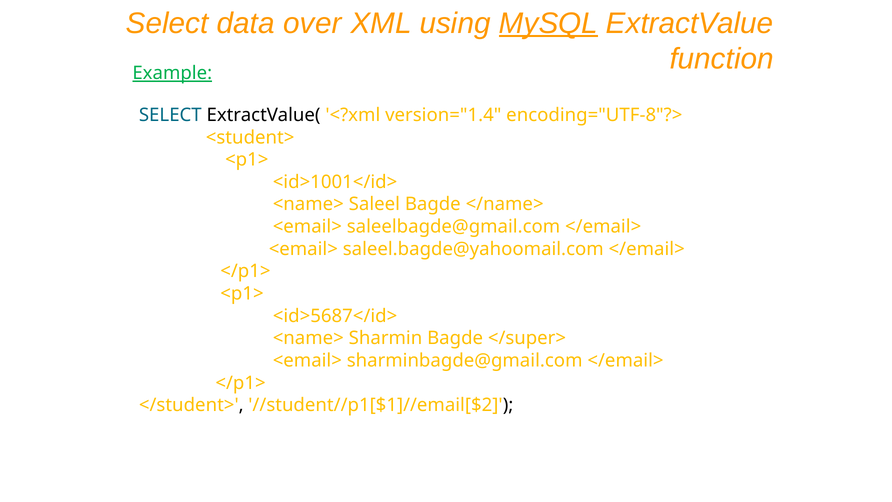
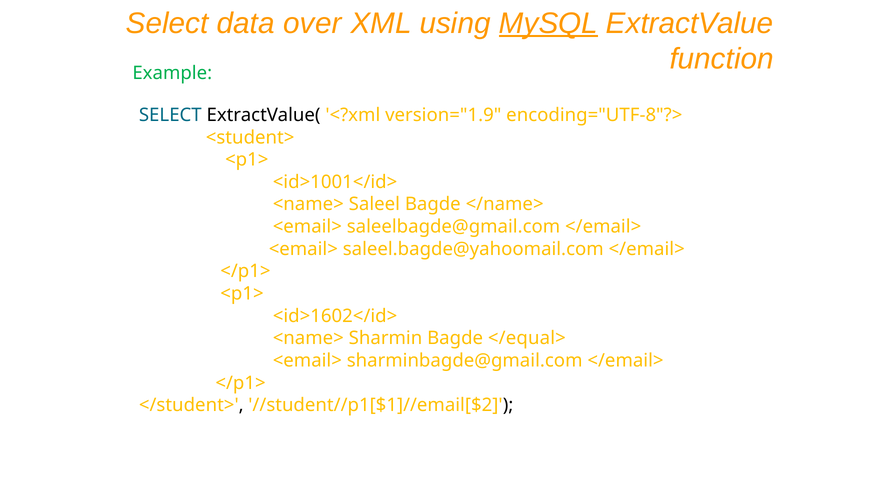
Example underline: present -> none (172, 73)
version="1.4: version="1.4 -> version="1.9 (443, 115)
<id>5687</id>: <id>5687</id> -> <id>1602</id> (335, 316)
</super>: </super> -> </equal> (527, 338)
